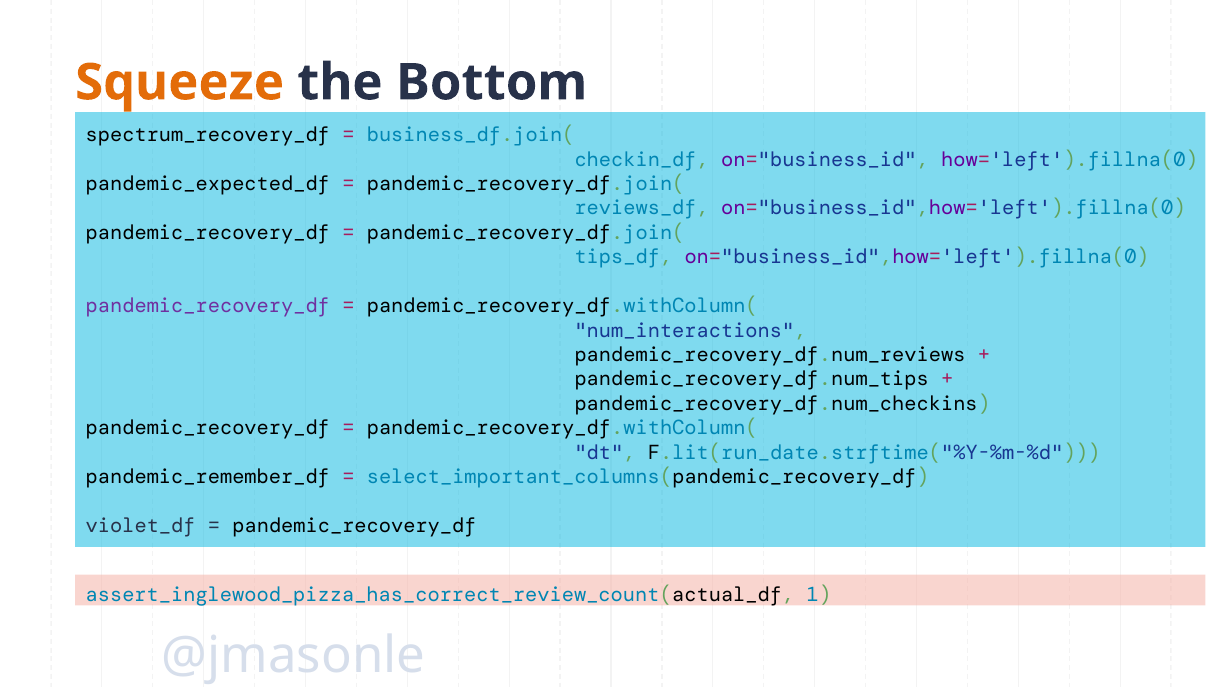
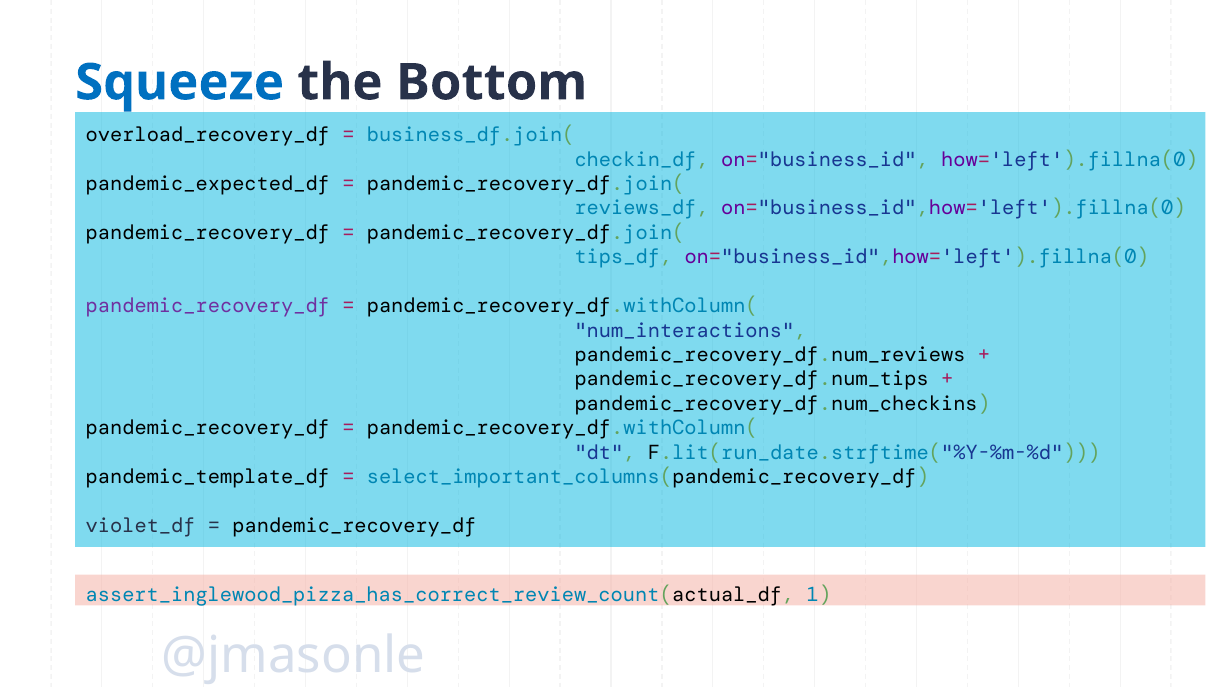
Squeeze colour: orange -> blue (180, 83)
spectrum_recovery_df: spectrum_recovery_df -> overload_recovery_df (208, 135)
pandemic_remember_df: pandemic_remember_df -> pandemic_template_df (208, 477)
